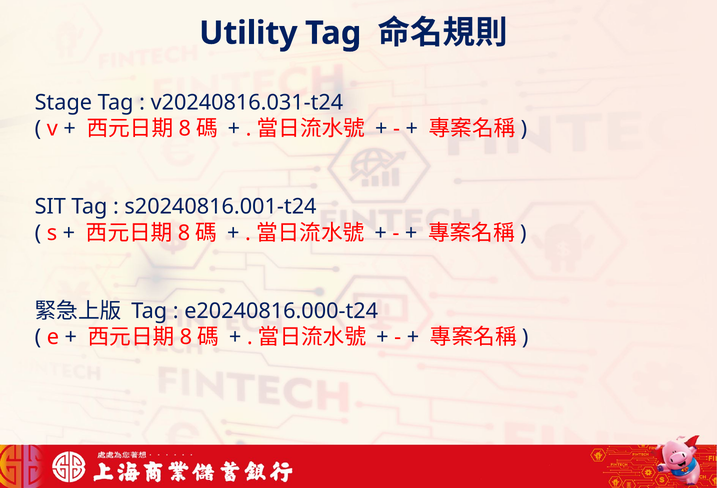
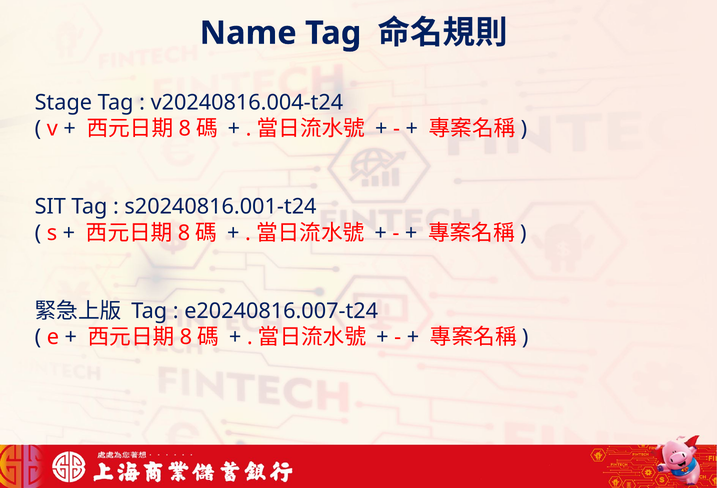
Utility: Utility -> Name (248, 33)
v20240816.031-t24: v20240816.031-t24 -> v20240816.004-t24 (247, 103)
e20240816.000-t24: e20240816.000-t24 -> e20240816.007-t24 (281, 311)
